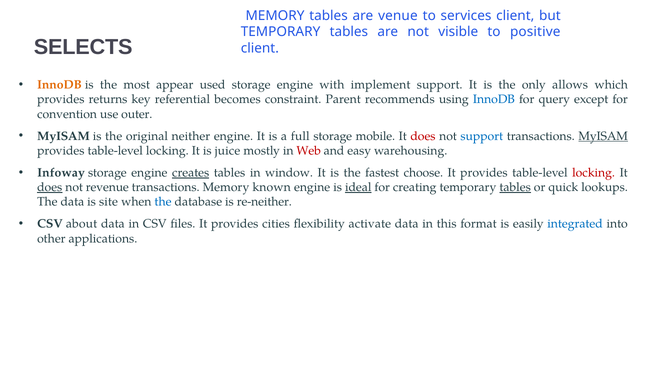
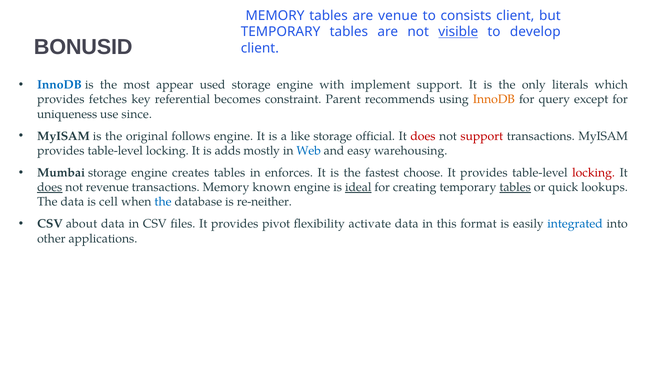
services: services -> consists (466, 16)
visible underline: none -> present (458, 32)
positive: positive -> develop (535, 32)
SELECTS: SELECTS -> BONUSID (83, 47)
InnoDB colour: orange -> blue (60, 85)
allows: allows -> literals (570, 85)
returns: returns -> fetches (108, 100)
InnoDB colour: blue -> orange (494, 100)
convention: convention -> uniqueness (67, 114)
outer: outer -> since (137, 114)
neither: neither -> follows (191, 136)
full: full -> like (300, 136)
mobile: mobile -> official (375, 136)
support colour: blue -> red (482, 136)
MyISAM underline: present -> none (603, 136)
juice: juice -> adds (228, 151)
Web colour: red -> blue (309, 151)
Infoway: Infoway -> Mumbai (61, 173)
creates underline: present -> none (191, 173)
window: window -> enforces (289, 173)
site: site -> cell (108, 202)
cities: cities -> pivot (276, 224)
